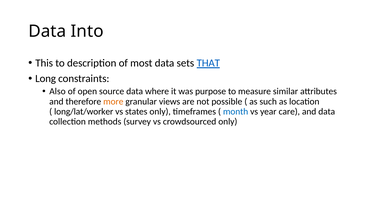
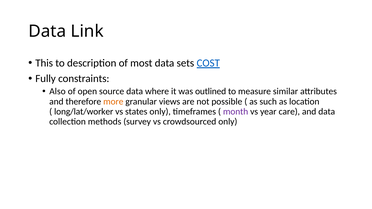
Into: Into -> Link (87, 31)
THAT: THAT -> COST (208, 63)
Long: Long -> Fully (46, 79)
purpose: purpose -> outlined (211, 92)
month colour: blue -> purple (236, 112)
